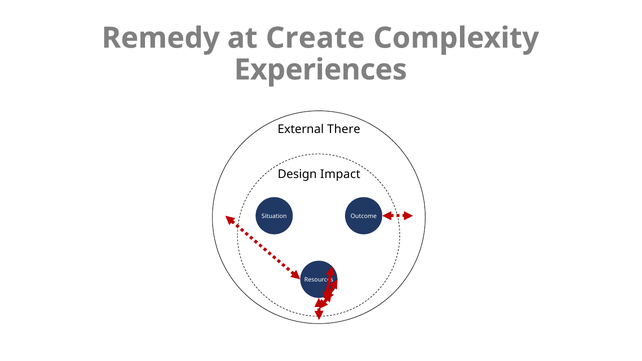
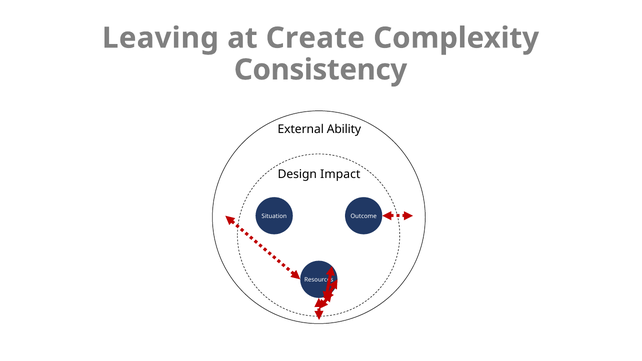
Remedy: Remedy -> Leaving (160, 38)
Experiences: Experiences -> Consistency (321, 70)
There: There -> Ability (344, 130)
